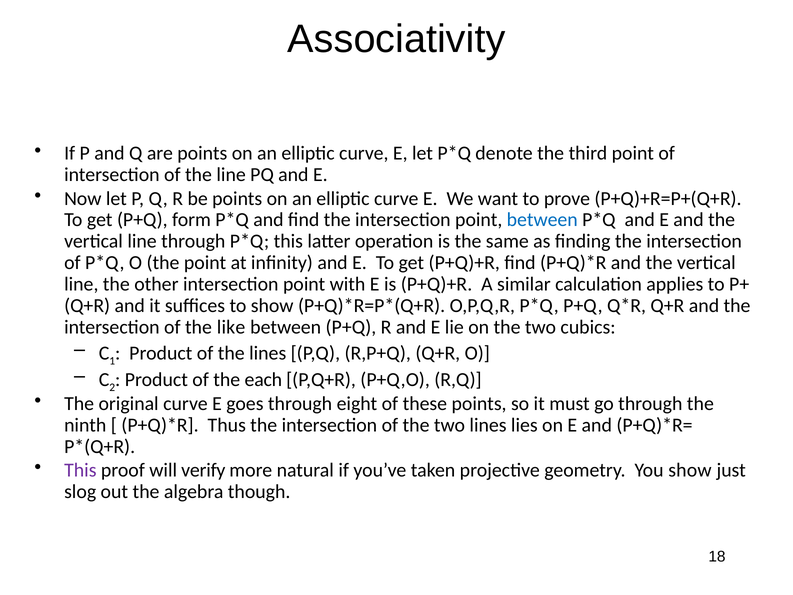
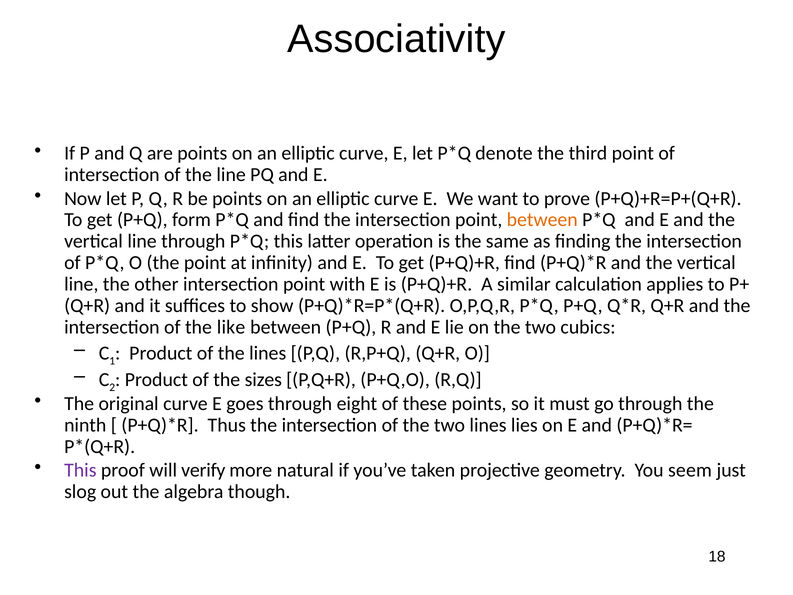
between colour: blue -> orange (542, 220)
each: each -> sizes (263, 379)
You show: show -> seem (690, 470)
